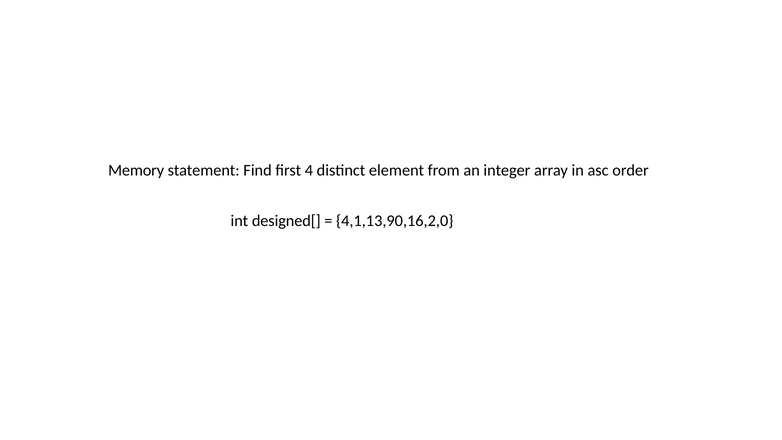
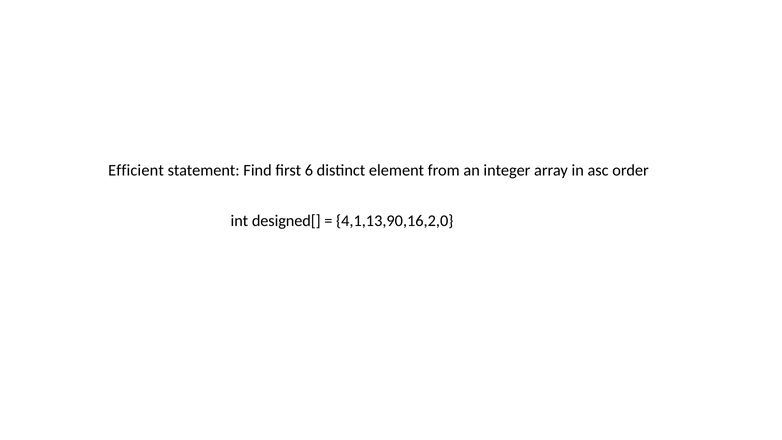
Memory: Memory -> Efficient (136, 170)
4: 4 -> 6 (309, 170)
